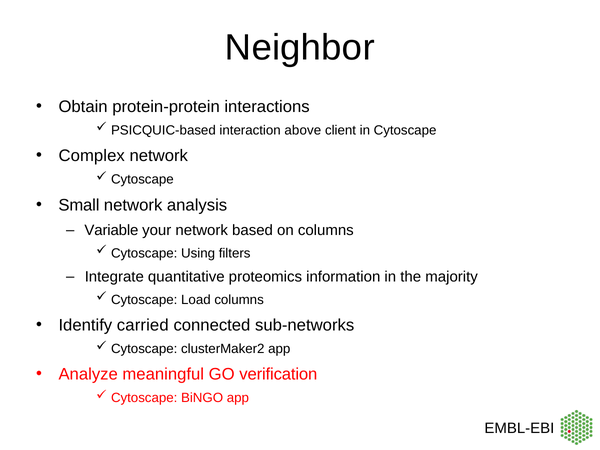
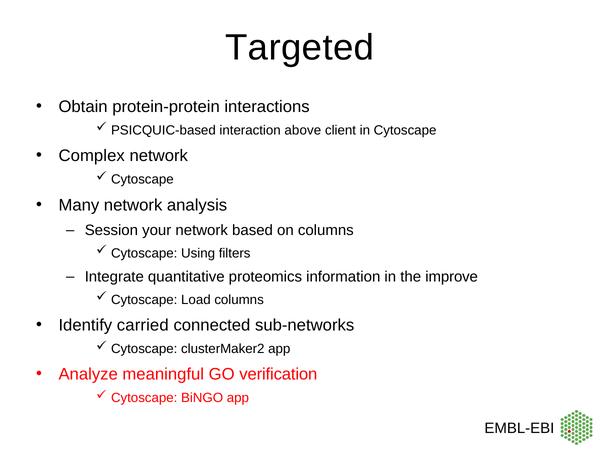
Neighbor: Neighbor -> Targeted (300, 48)
Small: Small -> Many (79, 205)
Variable: Variable -> Session (111, 230)
majority: majority -> improve (452, 277)
